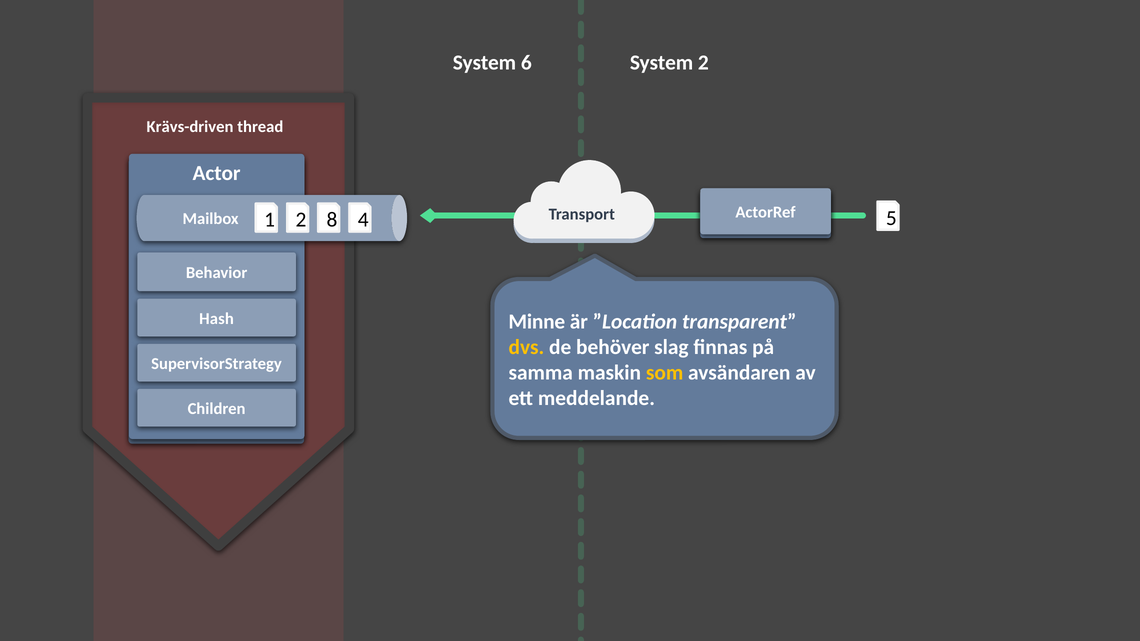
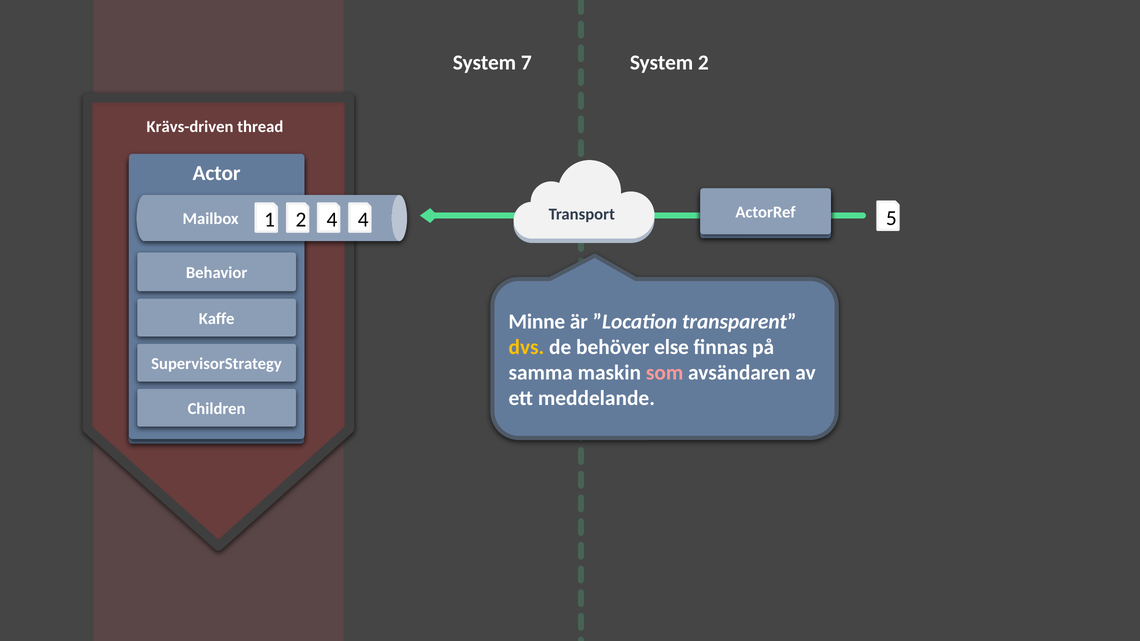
6: 6 -> 7 (526, 63)
2 8: 8 -> 4 (332, 220)
Hash: Hash -> Kaffe (217, 319)
slag: slag -> else (672, 347)
som colour: yellow -> pink (665, 373)
